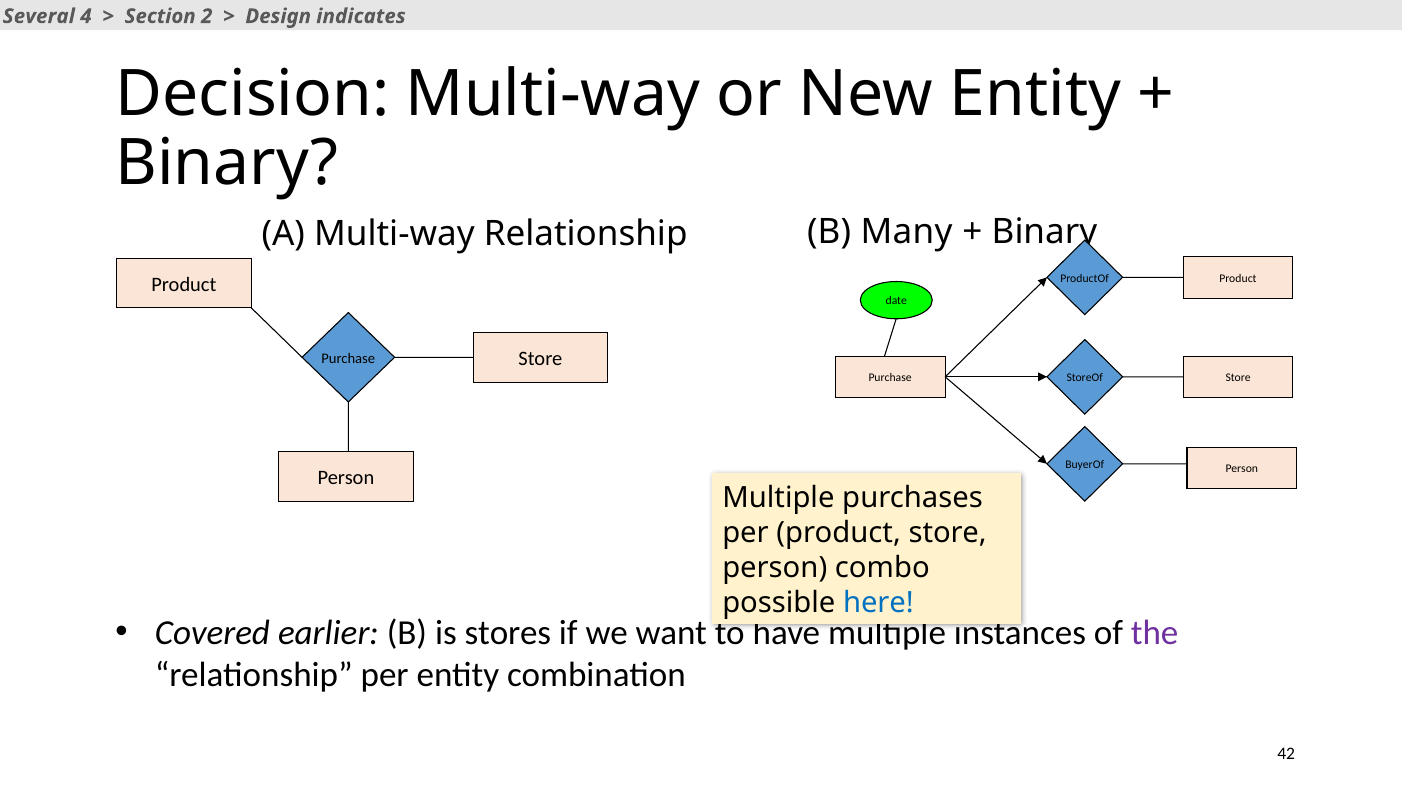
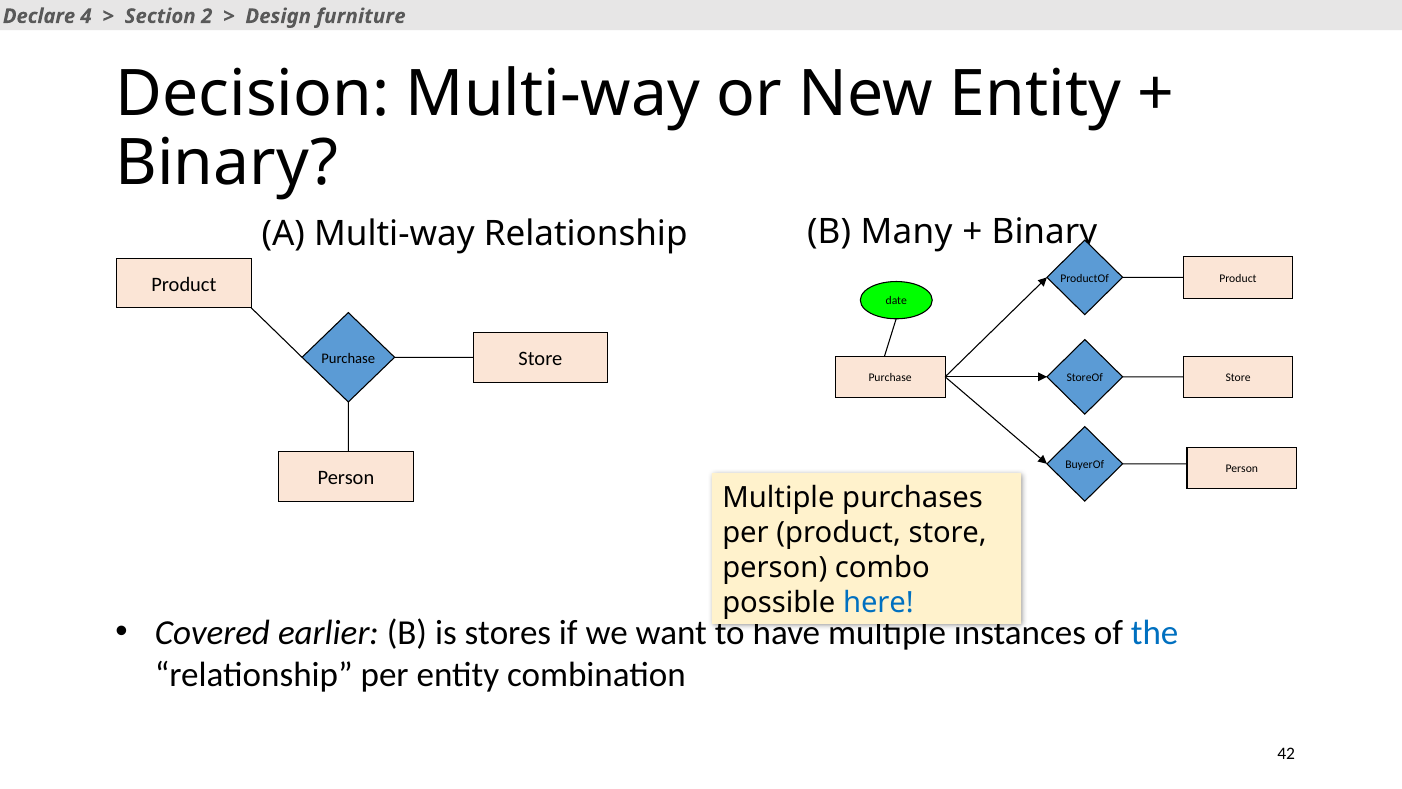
Several: Several -> Declare (39, 16)
indicates: indicates -> furniture (361, 16)
the colour: purple -> blue (1155, 633)
